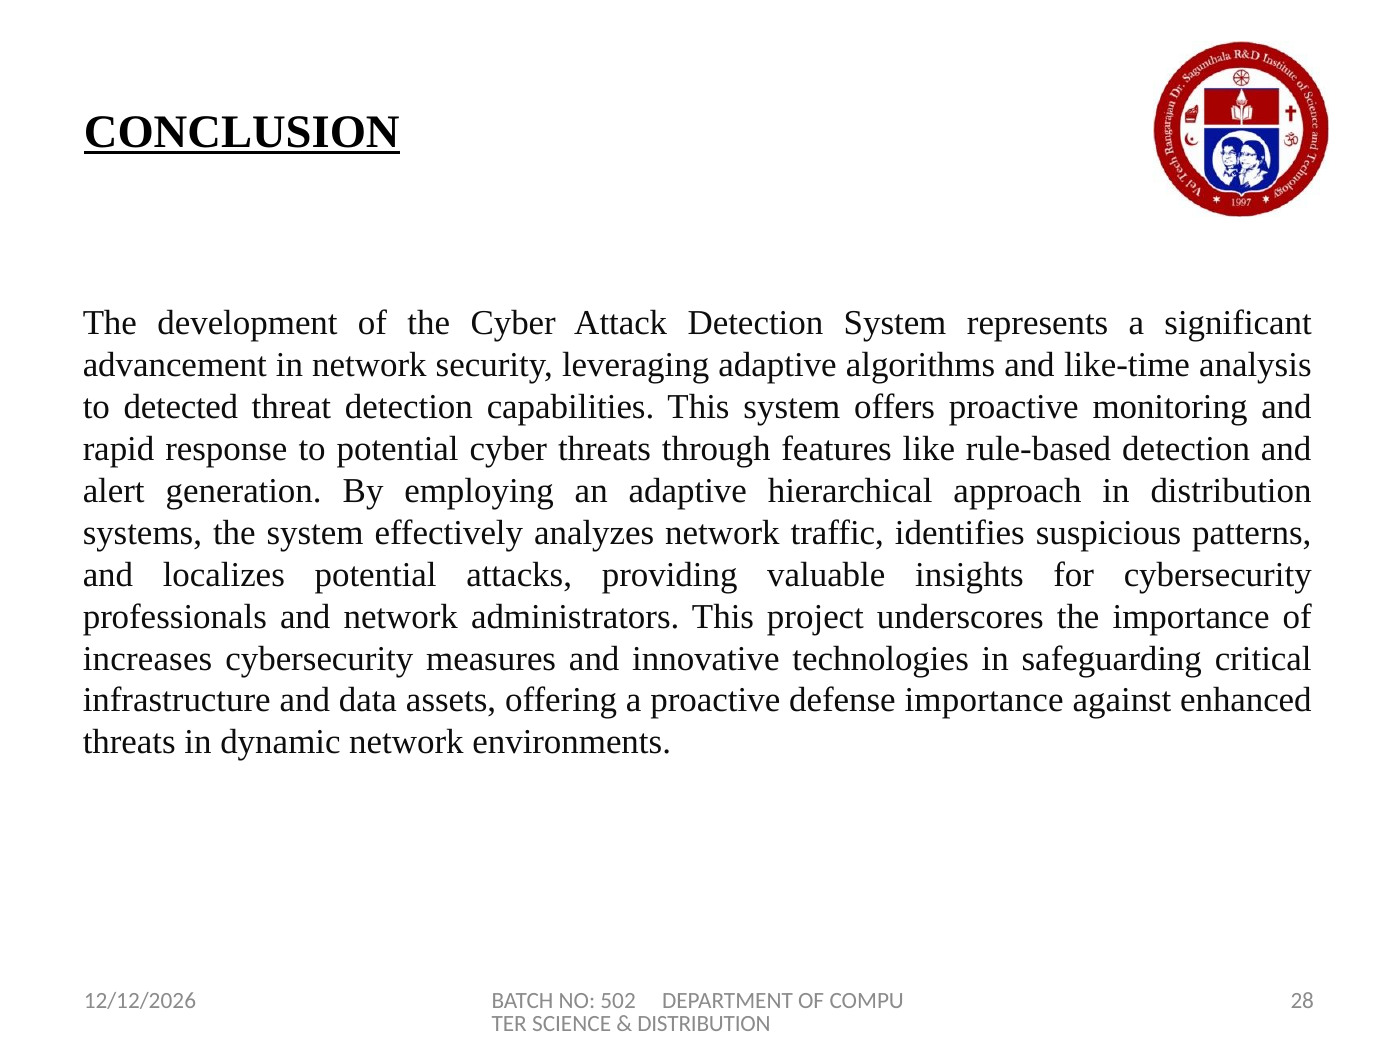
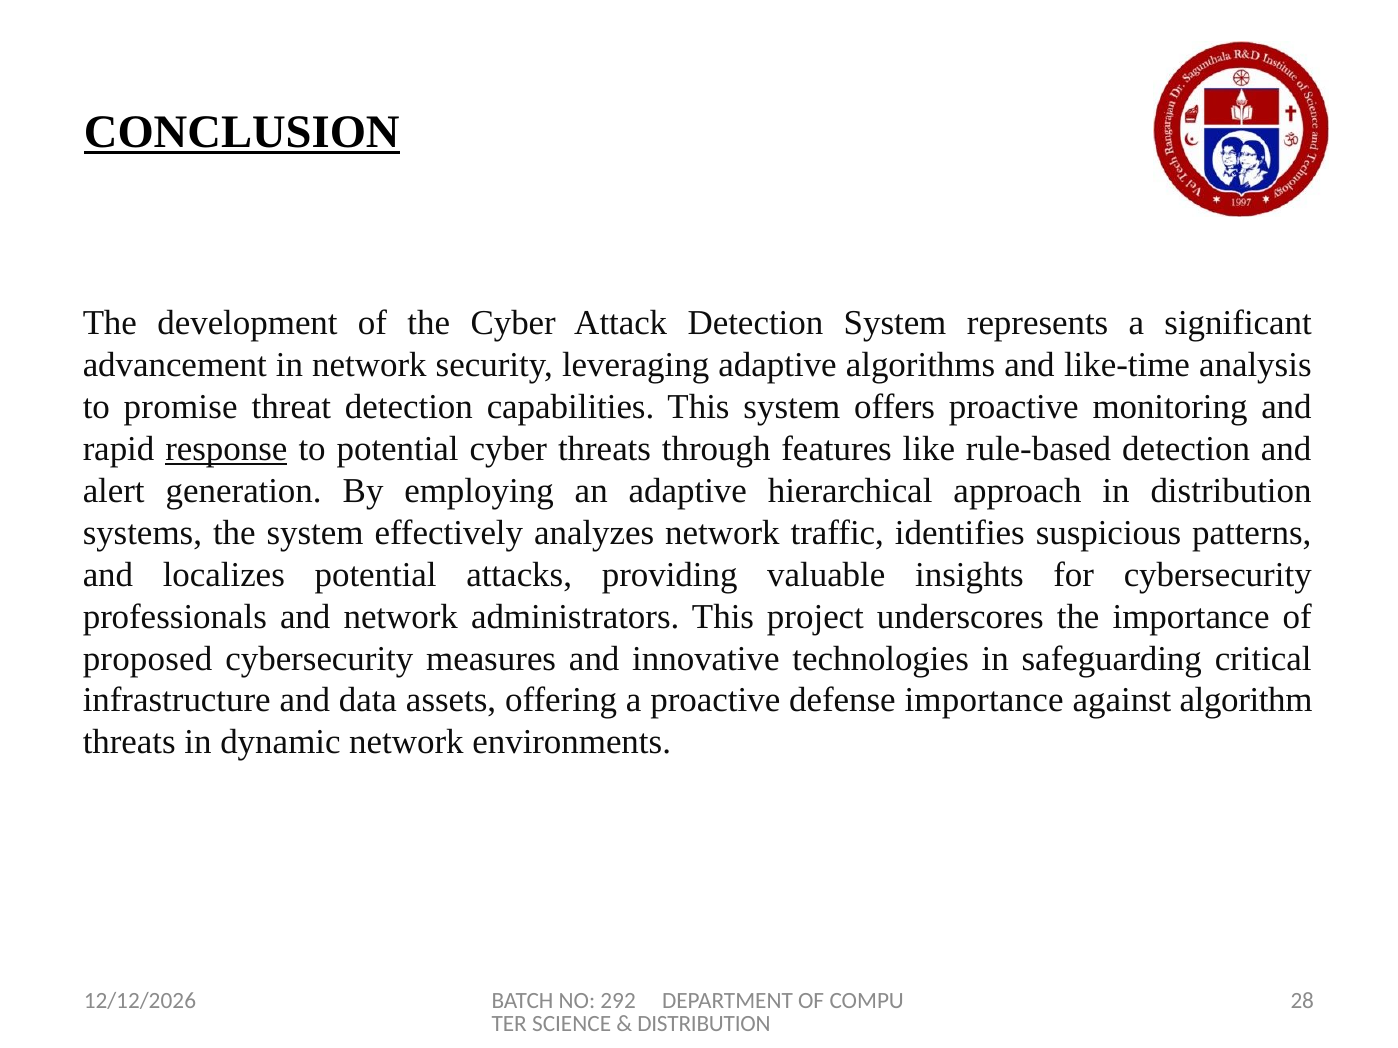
detected: detected -> promise (181, 407)
response underline: none -> present (226, 449)
increases: increases -> proposed (148, 659)
enhanced: enhanced -> algorithm (1246, 701)
502: 502 -> 292 (618, 1001)
